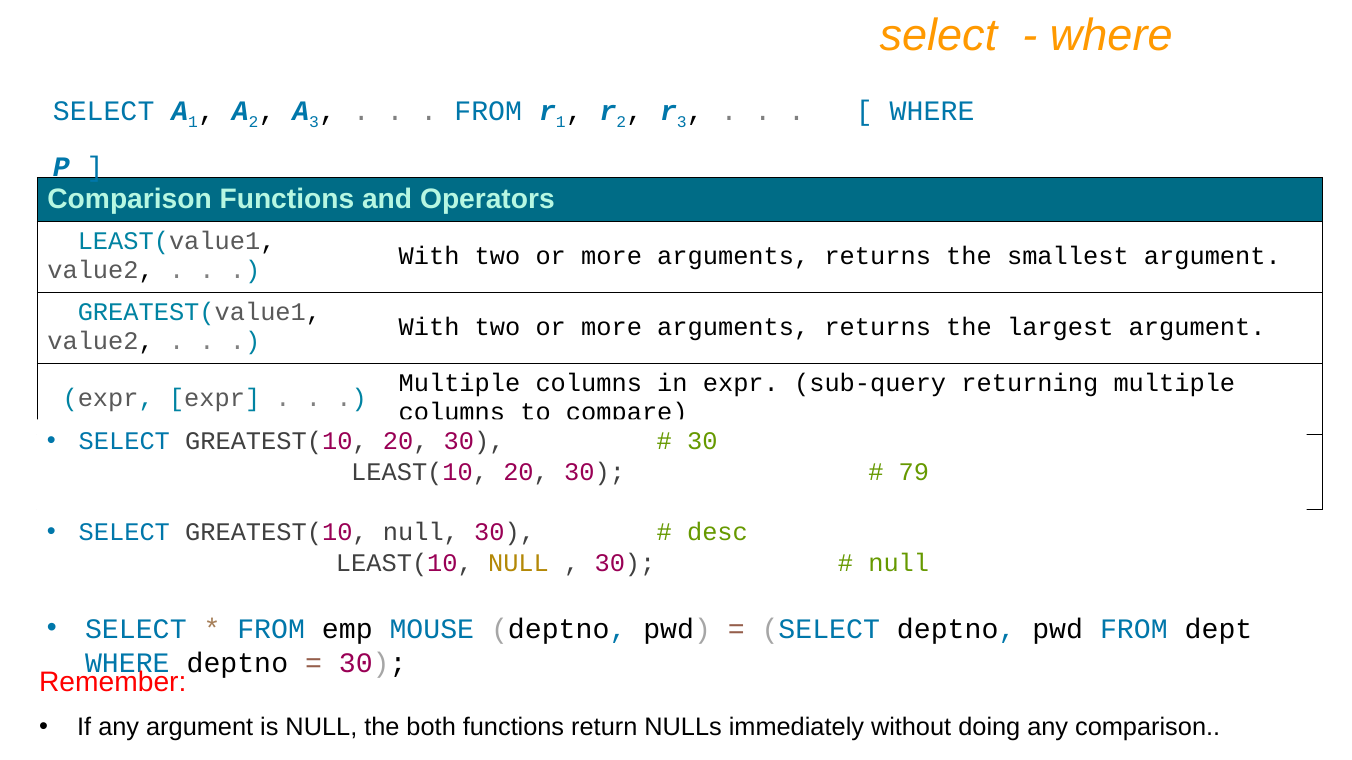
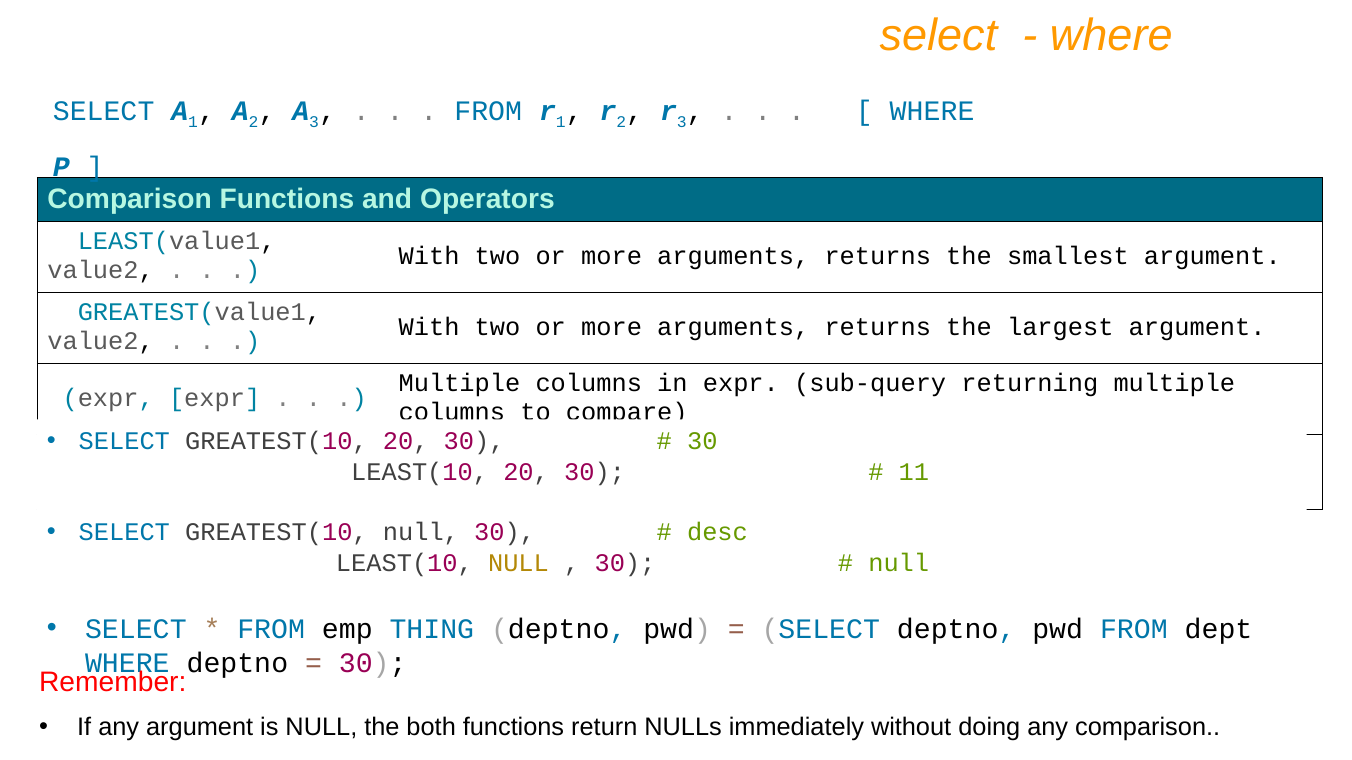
79: 79 -> 11 (914, 472)
MOUSE: MOUSE -> THING (432, 629)
